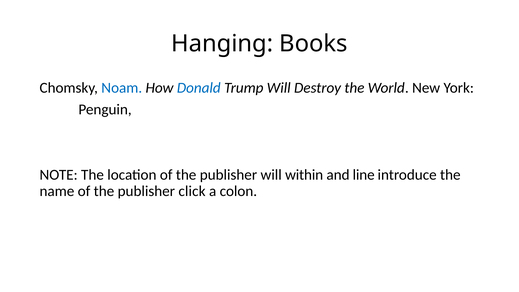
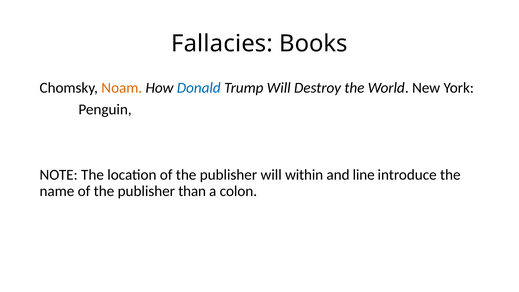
Hanging: Hanging -> Fallacies (222, 44)
Noam colour: blue -> orange (122, 88)
click: click -> than (192, 191)
